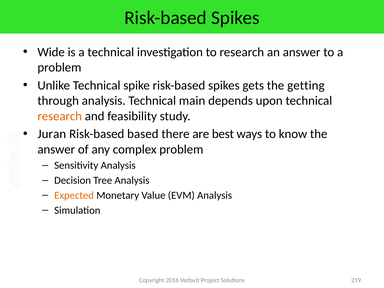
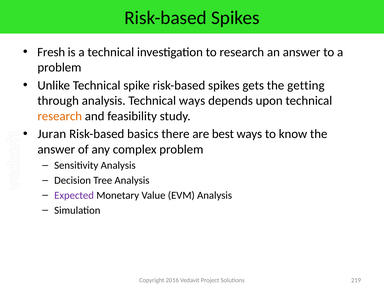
Wide: Wide -> Fresh (51, 52)
Technical main: main -> ways (192, 101)
based: based -> basics (143, 134)
Expected colour: orange -> purple (74, 195)
